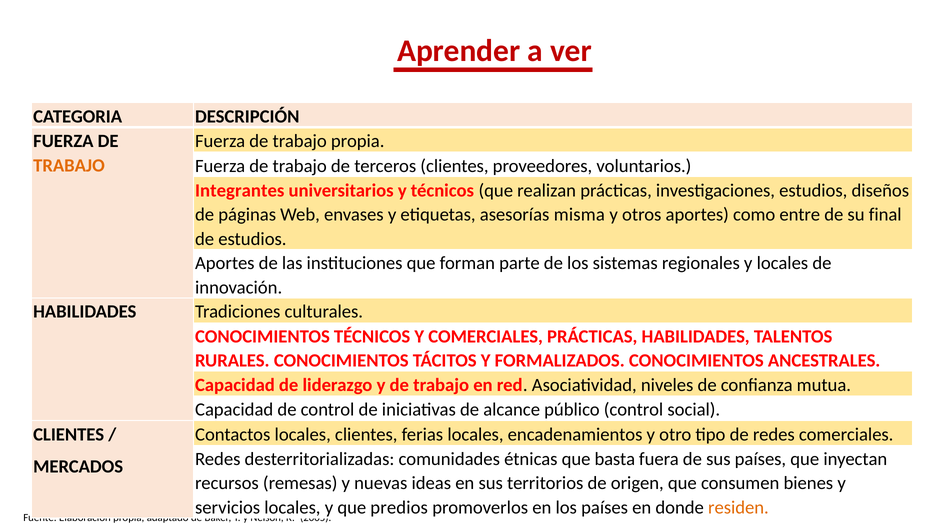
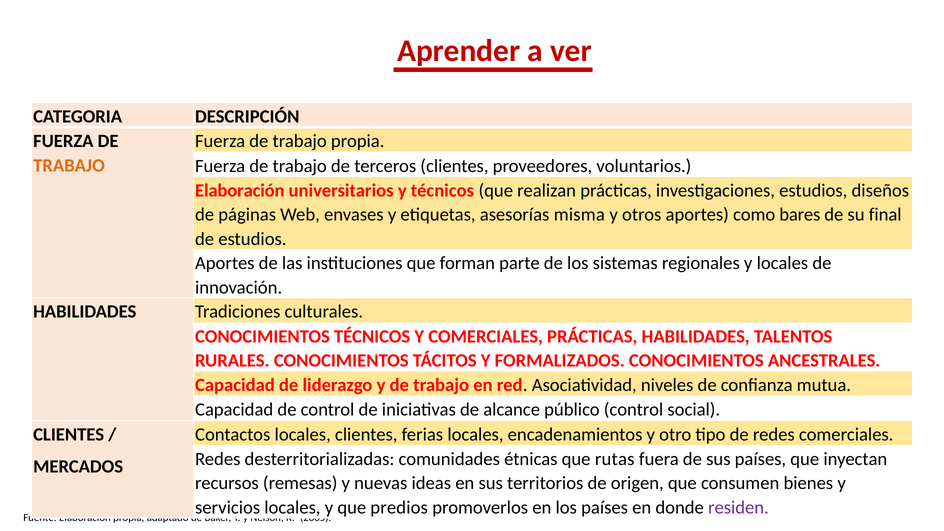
Integrantes: Integrantes -> Elaboración (240, 191)
entre: entre -> bares (800, 215)
basta: basta -> rutas (615, 459)
residen colour: orange -> purple (738, 508)
